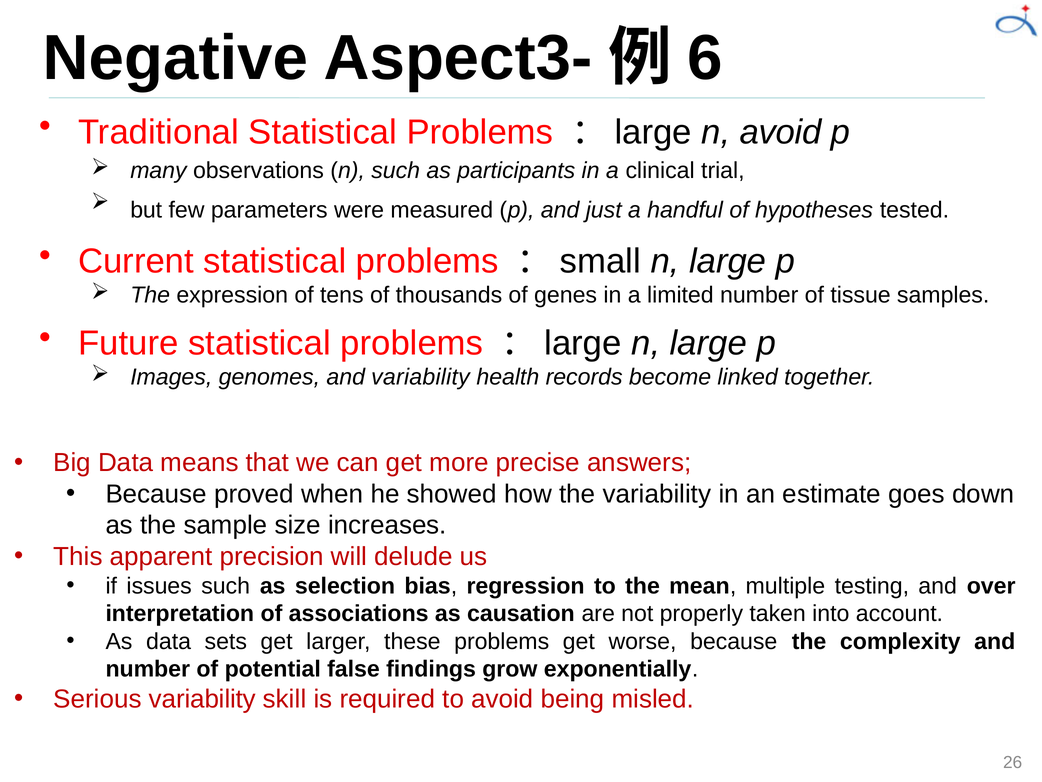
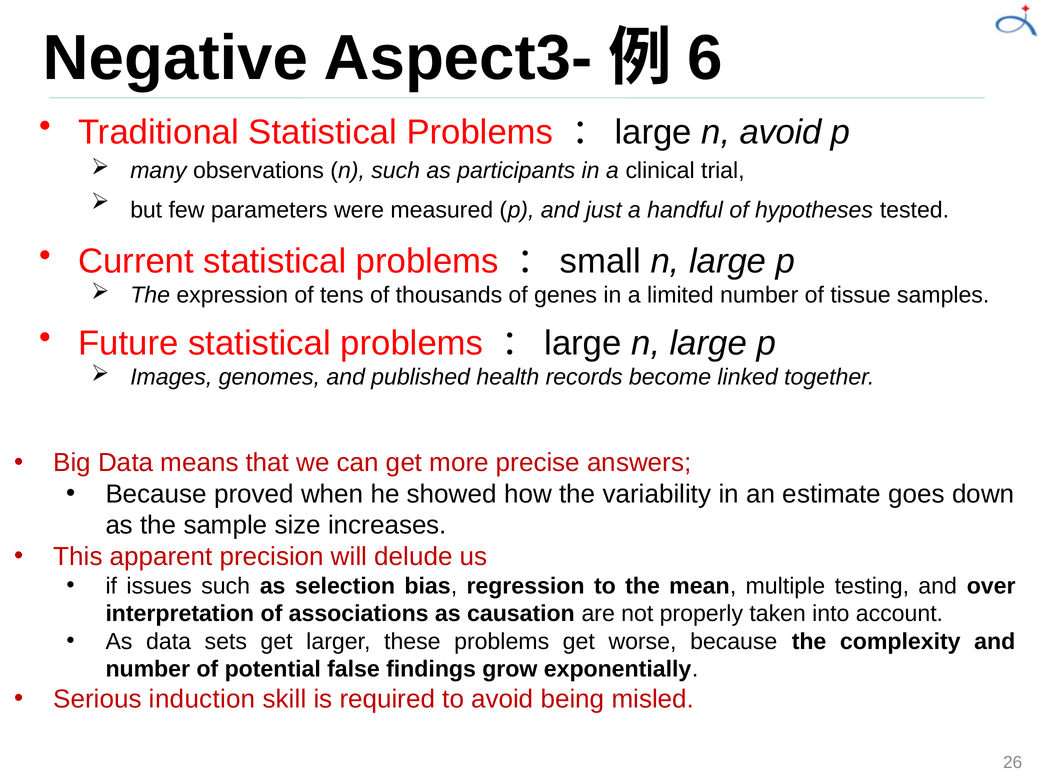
and variability: variability -> published (421, 377)
Serious variability: variability -> induction (202, 699)
